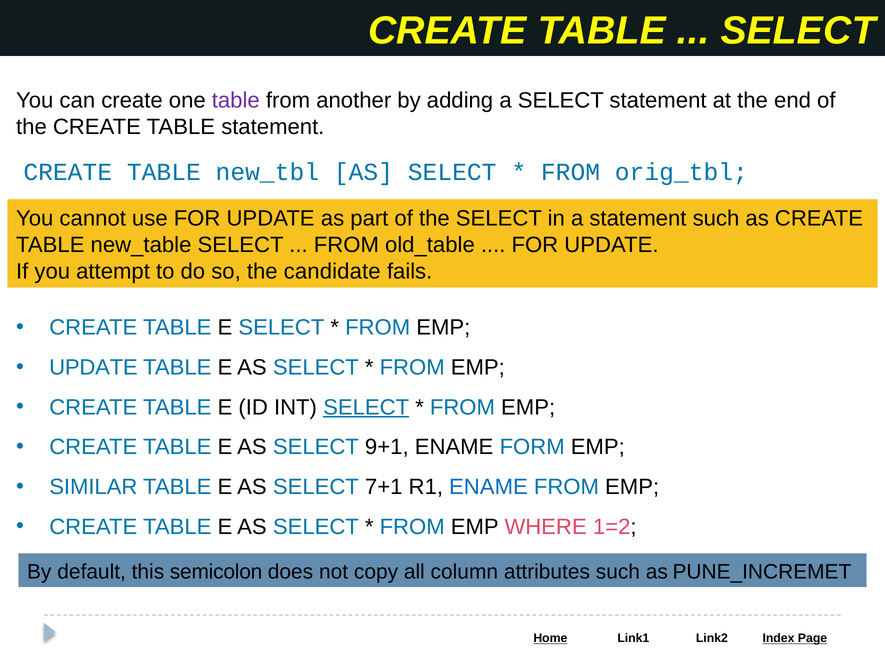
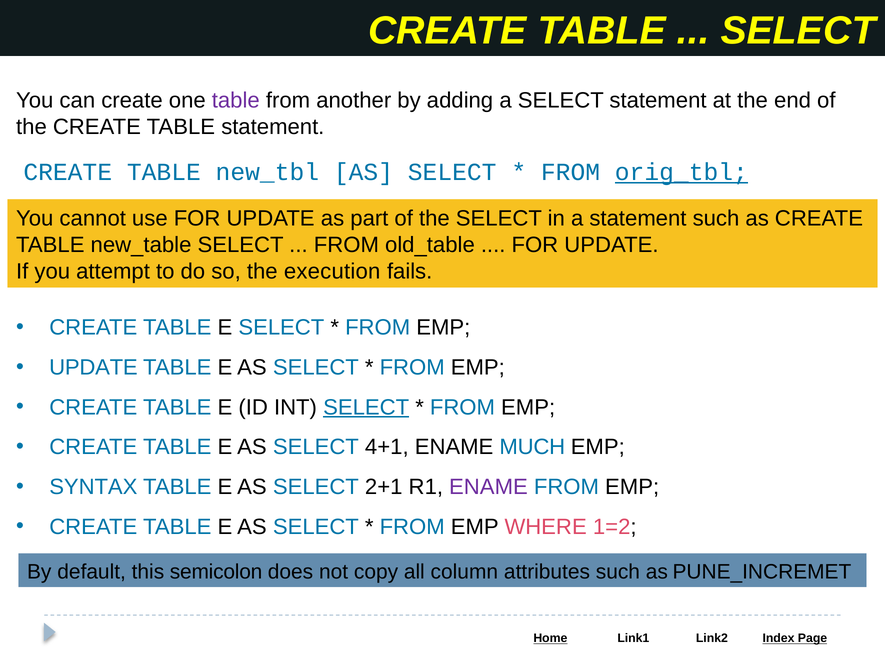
orig_tbl underline: none -> present (681, 172)
candidate: candidate -> execution (332, 271)
9+1: 9+1 -> 4+1 (387, 447)
FORM: FORM -> MUCH (532, 447)
SIMILAR: SIMILAR -> SYNTAX (93, 487)
7+1: 7+1 -> 2+1 (384, 487)
ENAME colour: blue -> purple (488, 487)
